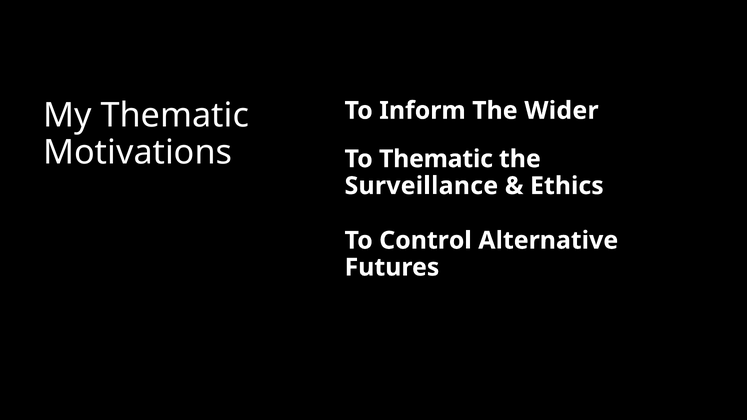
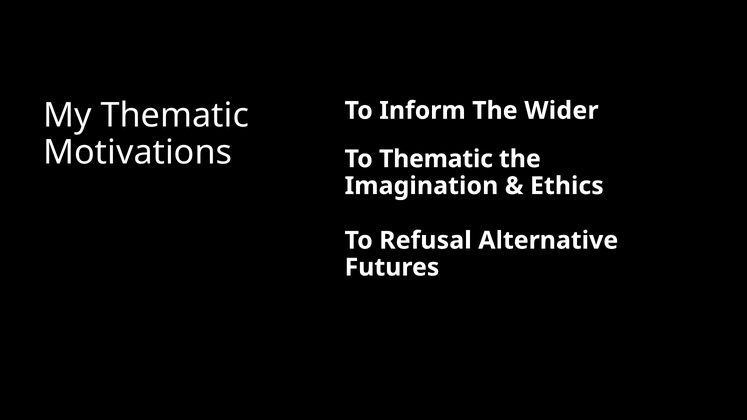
Surveillance: Surveillance -> Imagination (421, 186)
Control: Control -> Refusal (425, 241)
